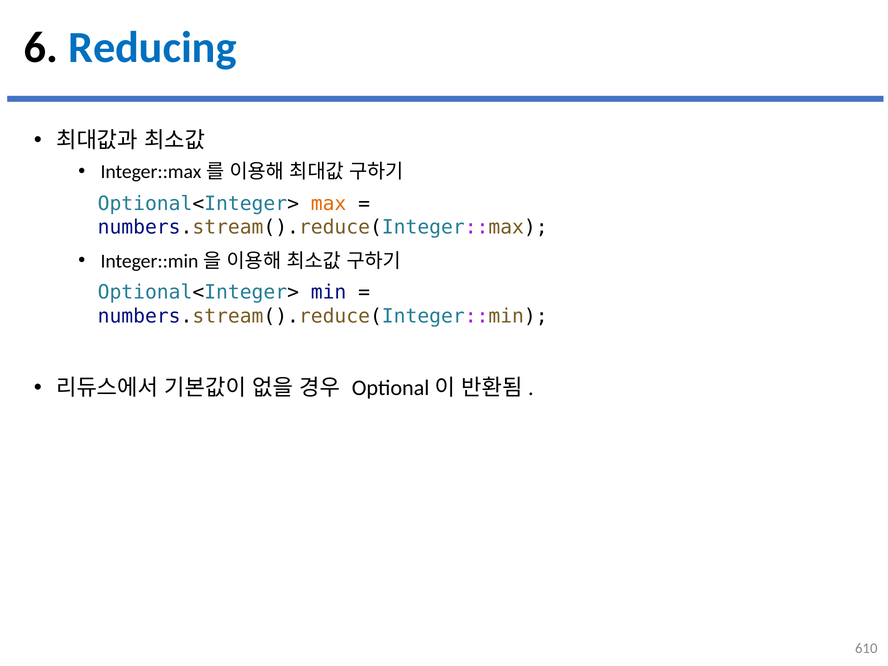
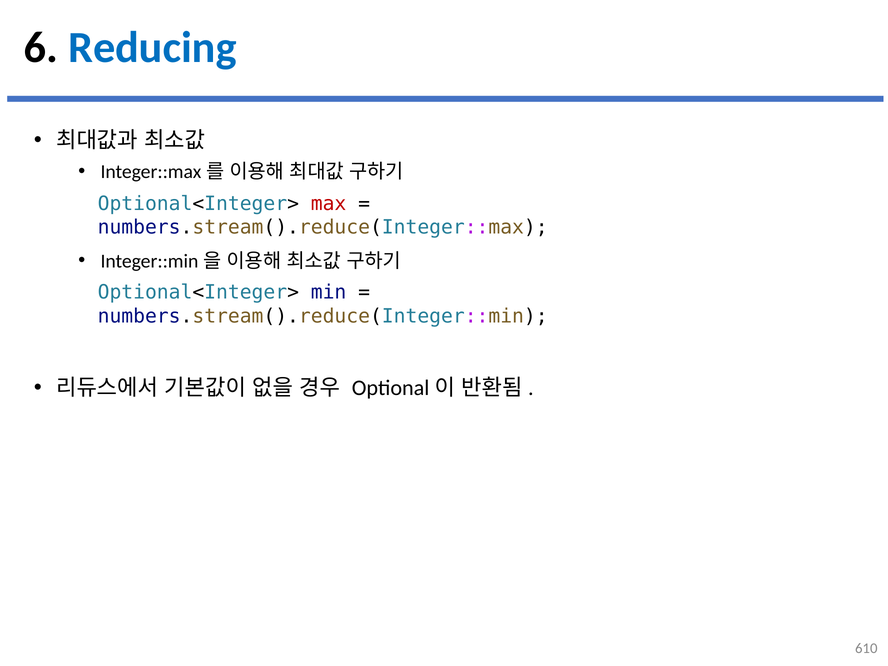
max colour: orange -> red (329, 204)
